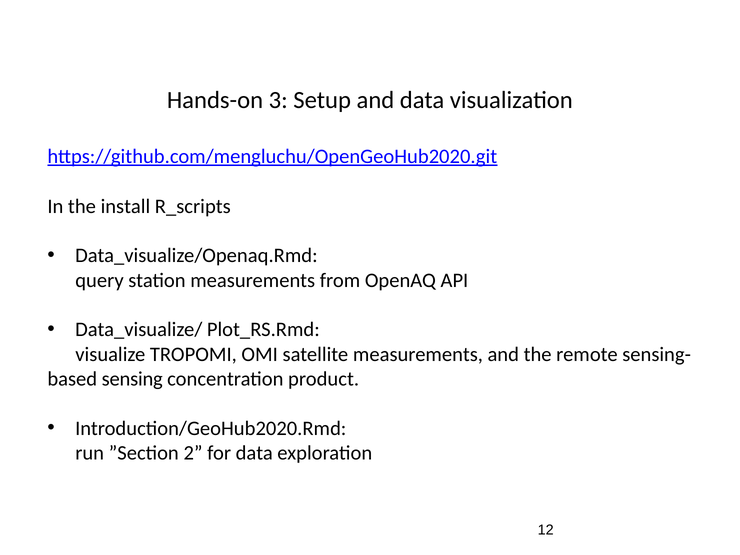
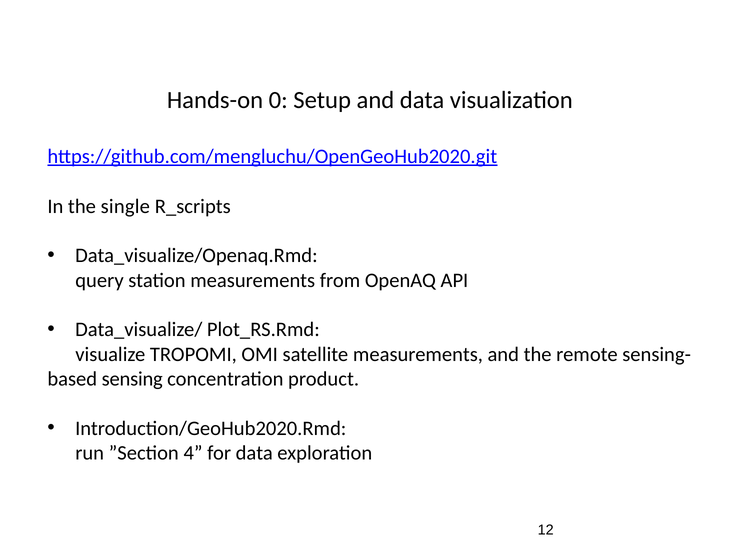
3: 3 -> 0 (278, 100)
install: install -> single (125, 206)
2: 2 -> 4 (193, 453)
